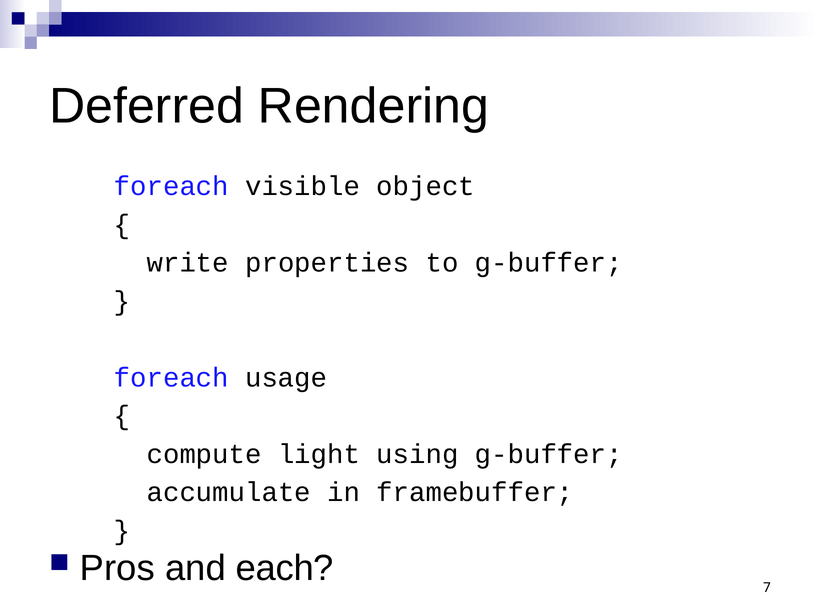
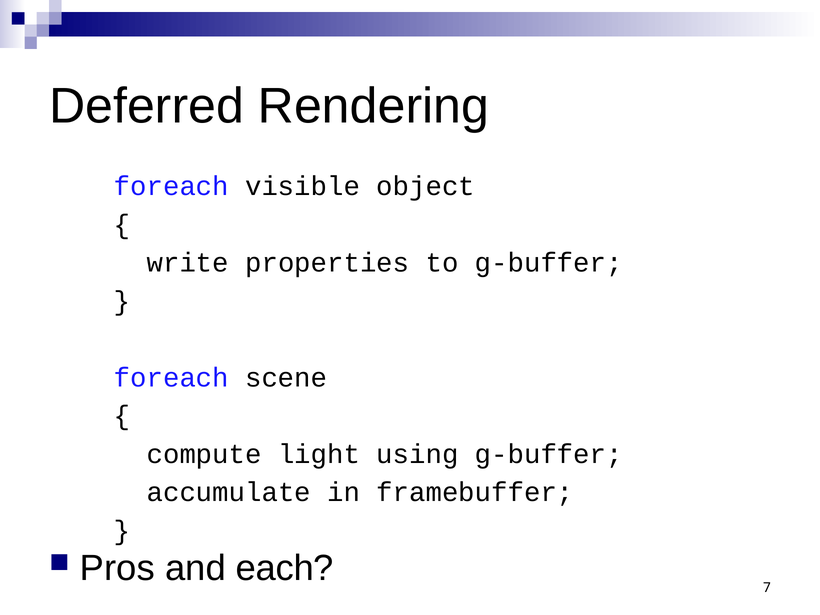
usage: usage -> scene (286, 378)
